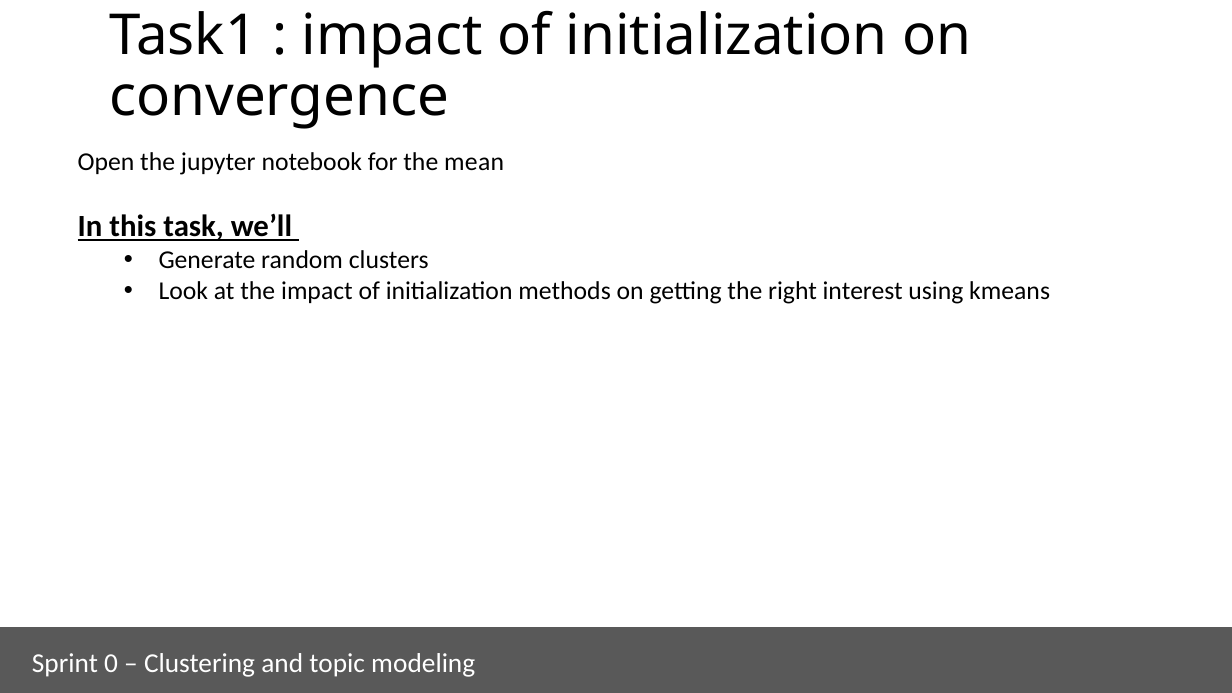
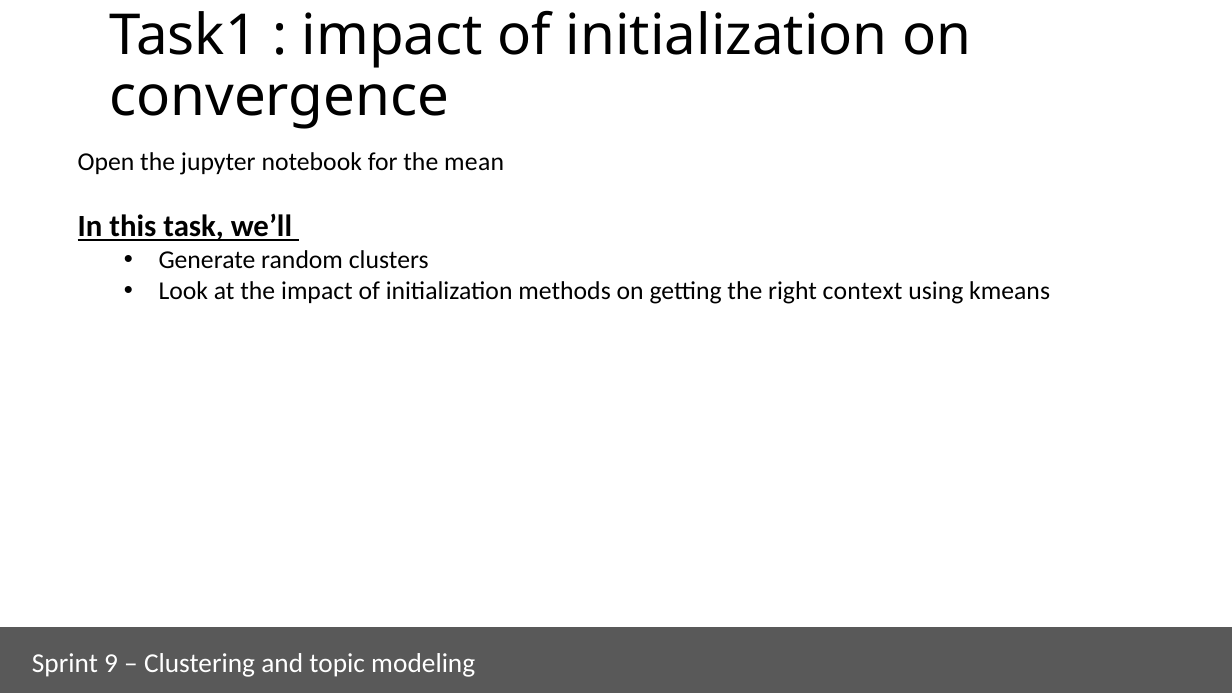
interest: interest -> context (863, 291)
0: 0 -> 9 (111, 663)
